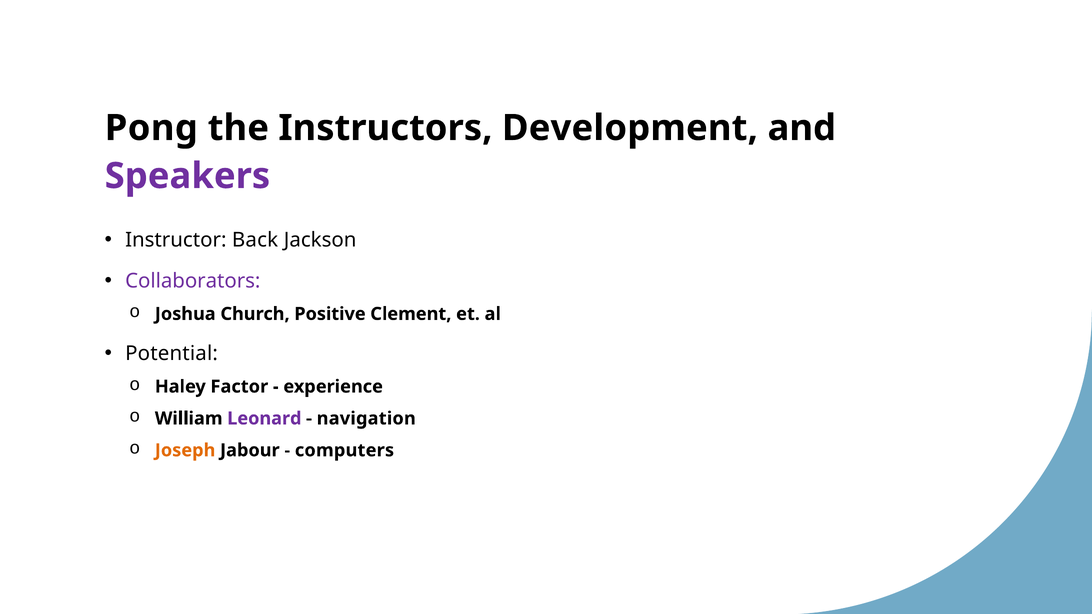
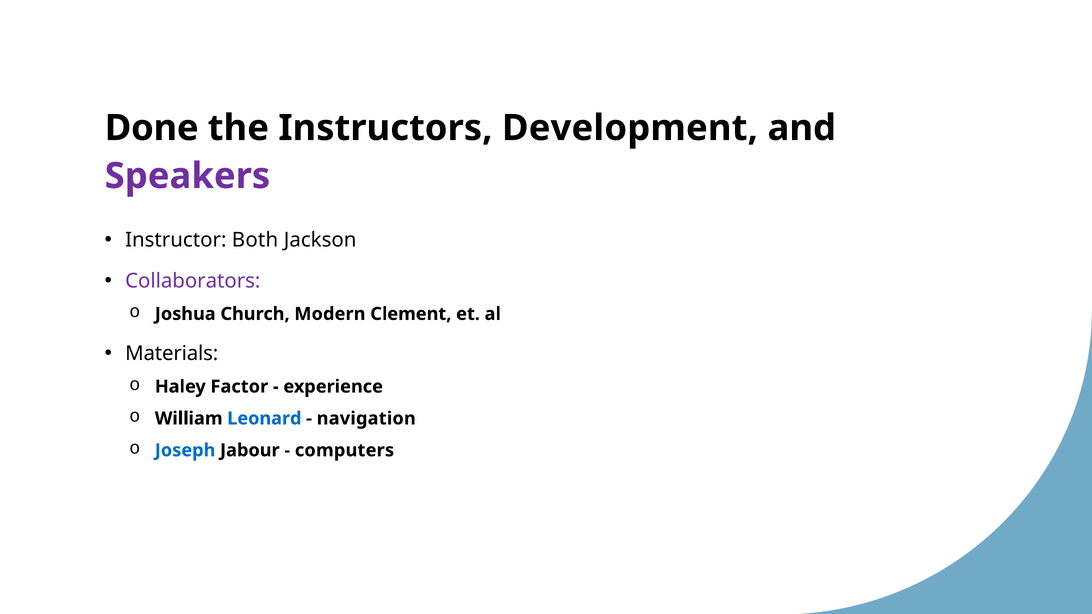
Pong: Pong -> Done (152, 128)
Back: Back -> Both (255, 240)
Positive: Positive -> Modern (330, 314)
Potential: Potential -> Materials (172, 354)
Leonard colour: purple -> blue (264, 419)
Joseph colour: orange -> blue (185, 450)
